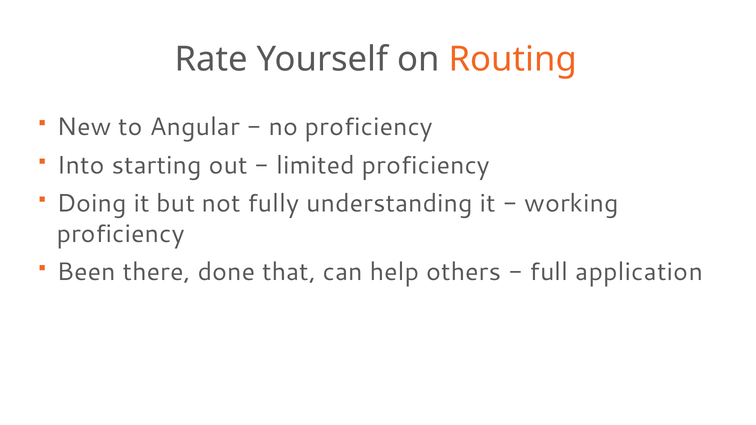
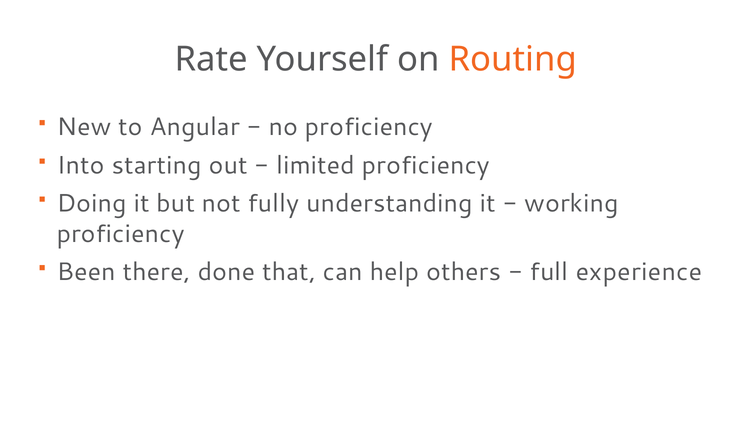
application: application -> experience (639, 272)
